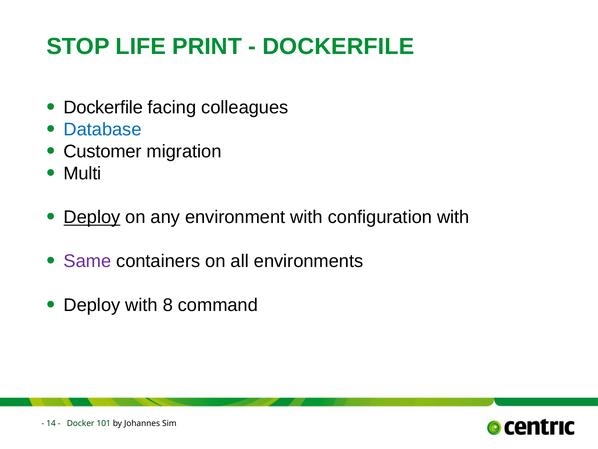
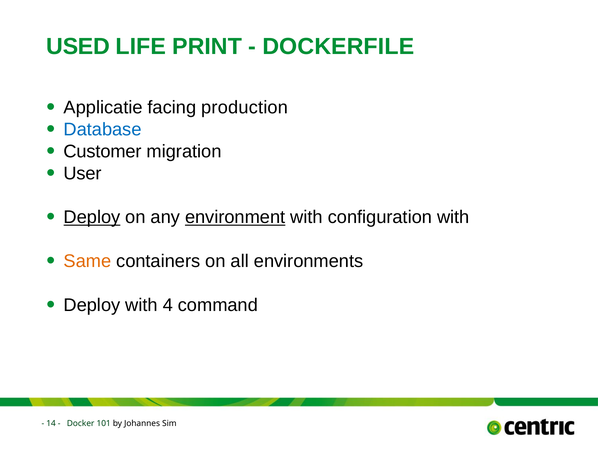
STOP: STOP -> USED (78, 46)
Dockerfile: Dockerfile -> Applicatie (103, 107)
colleagues: colleagues -> production (245, 107)
Multi: Multi -> User (82, 173)
environment underline: none -> present (235, 217)
Same colour: purple -> orange (87, 261)
8: 8 -> 4 (168, 305)
